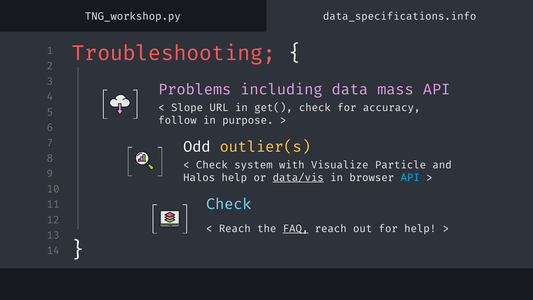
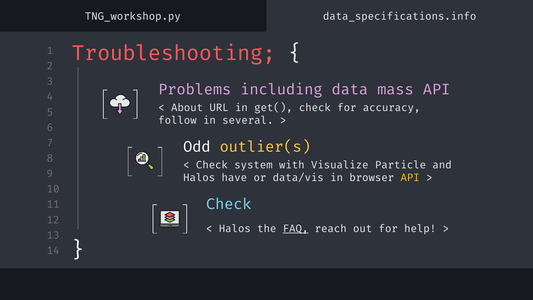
Slope: Slope -> About (187, 108)
purpose: purpose -> several (248, 120)
Halos help: help -> have (234, 177)
data/vis underline: present -> none (298, 177)
API colour: light blue -> yellow (410, 177)
Reach: Reach -> Halos (235, 229)
